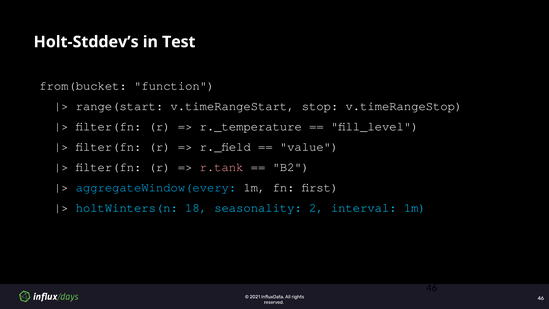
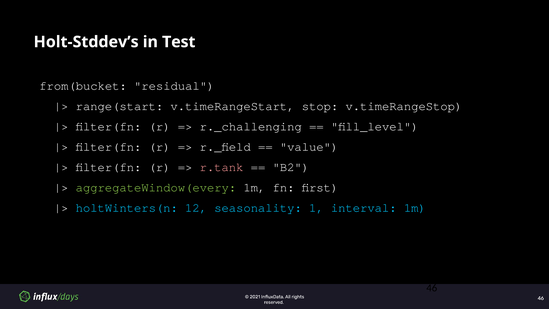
function: function -> residual (174, 86)
r._temperature: r._temperature -> r._challenging (251, 126)
aggregateWindow(every colour: light blue -> light green (156, 187)
18: 18 -> 12 (196, 208)
2: 2 -> 1 (316, 208)
